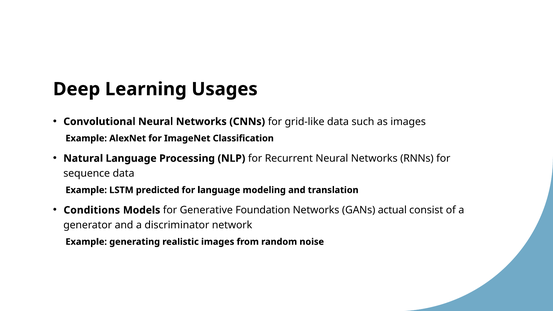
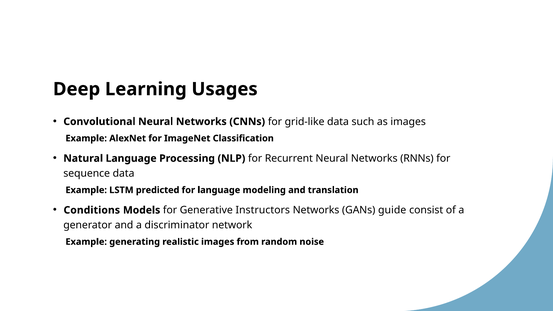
Foundation: Foundation -> Instructors (263, 210)
actual: actual -> guide (392, 210)
